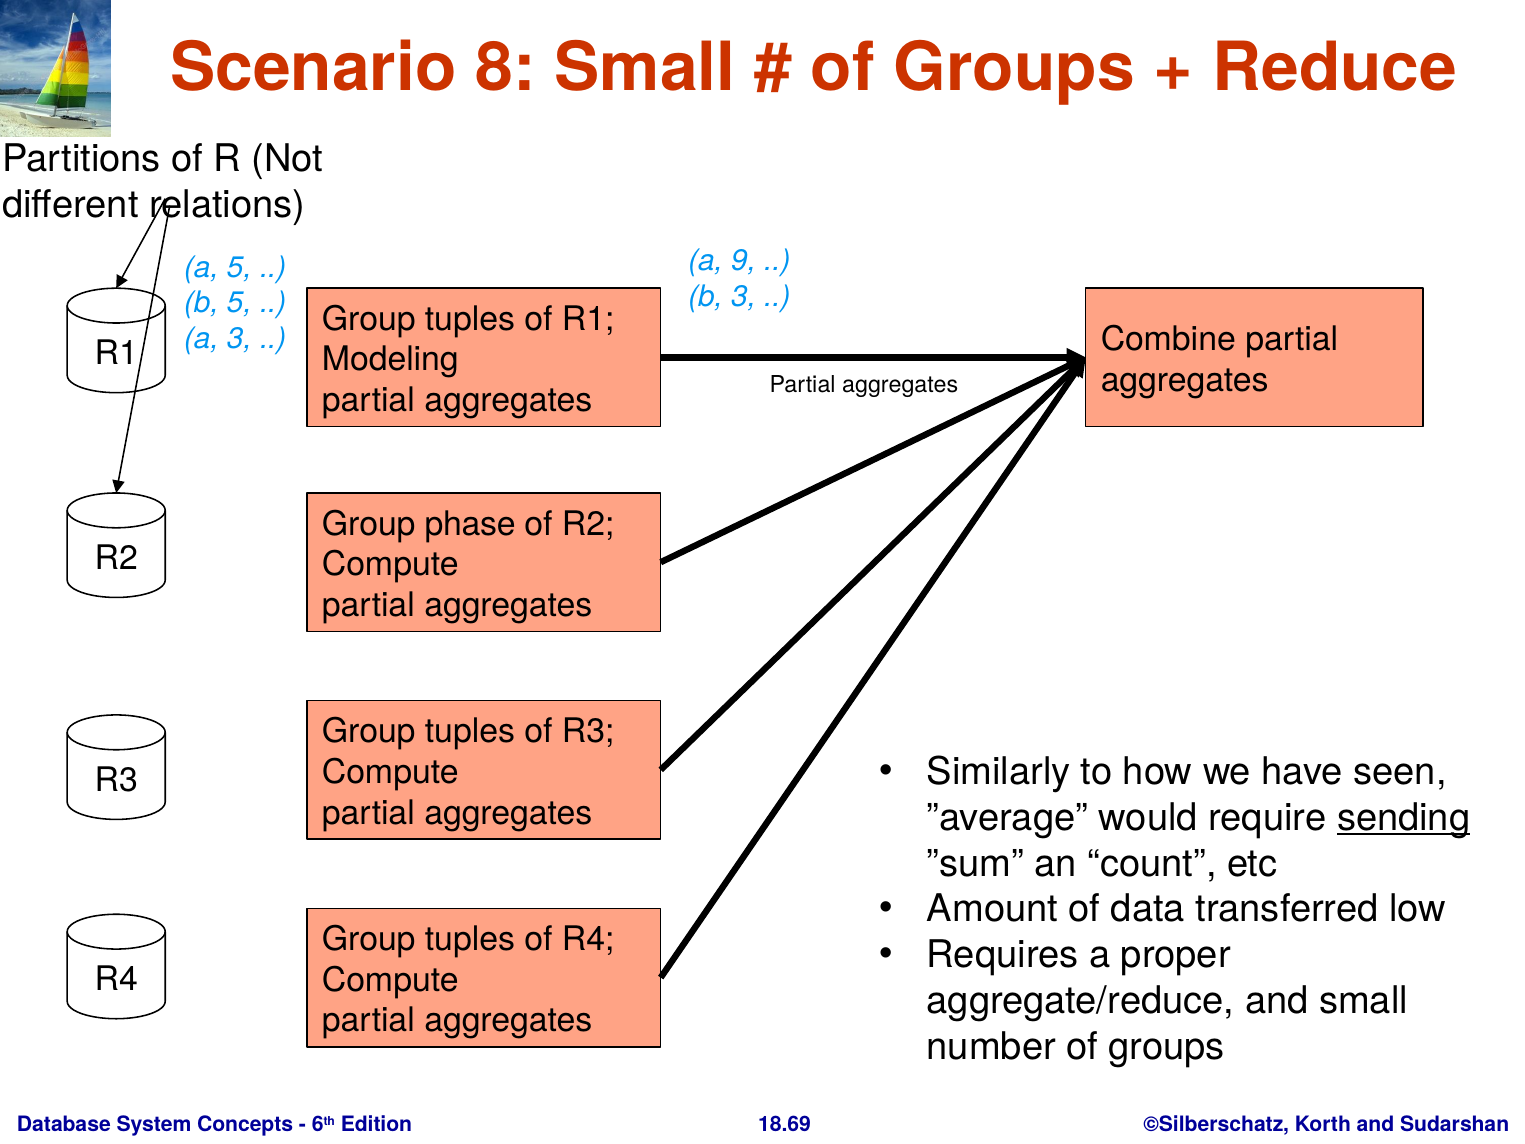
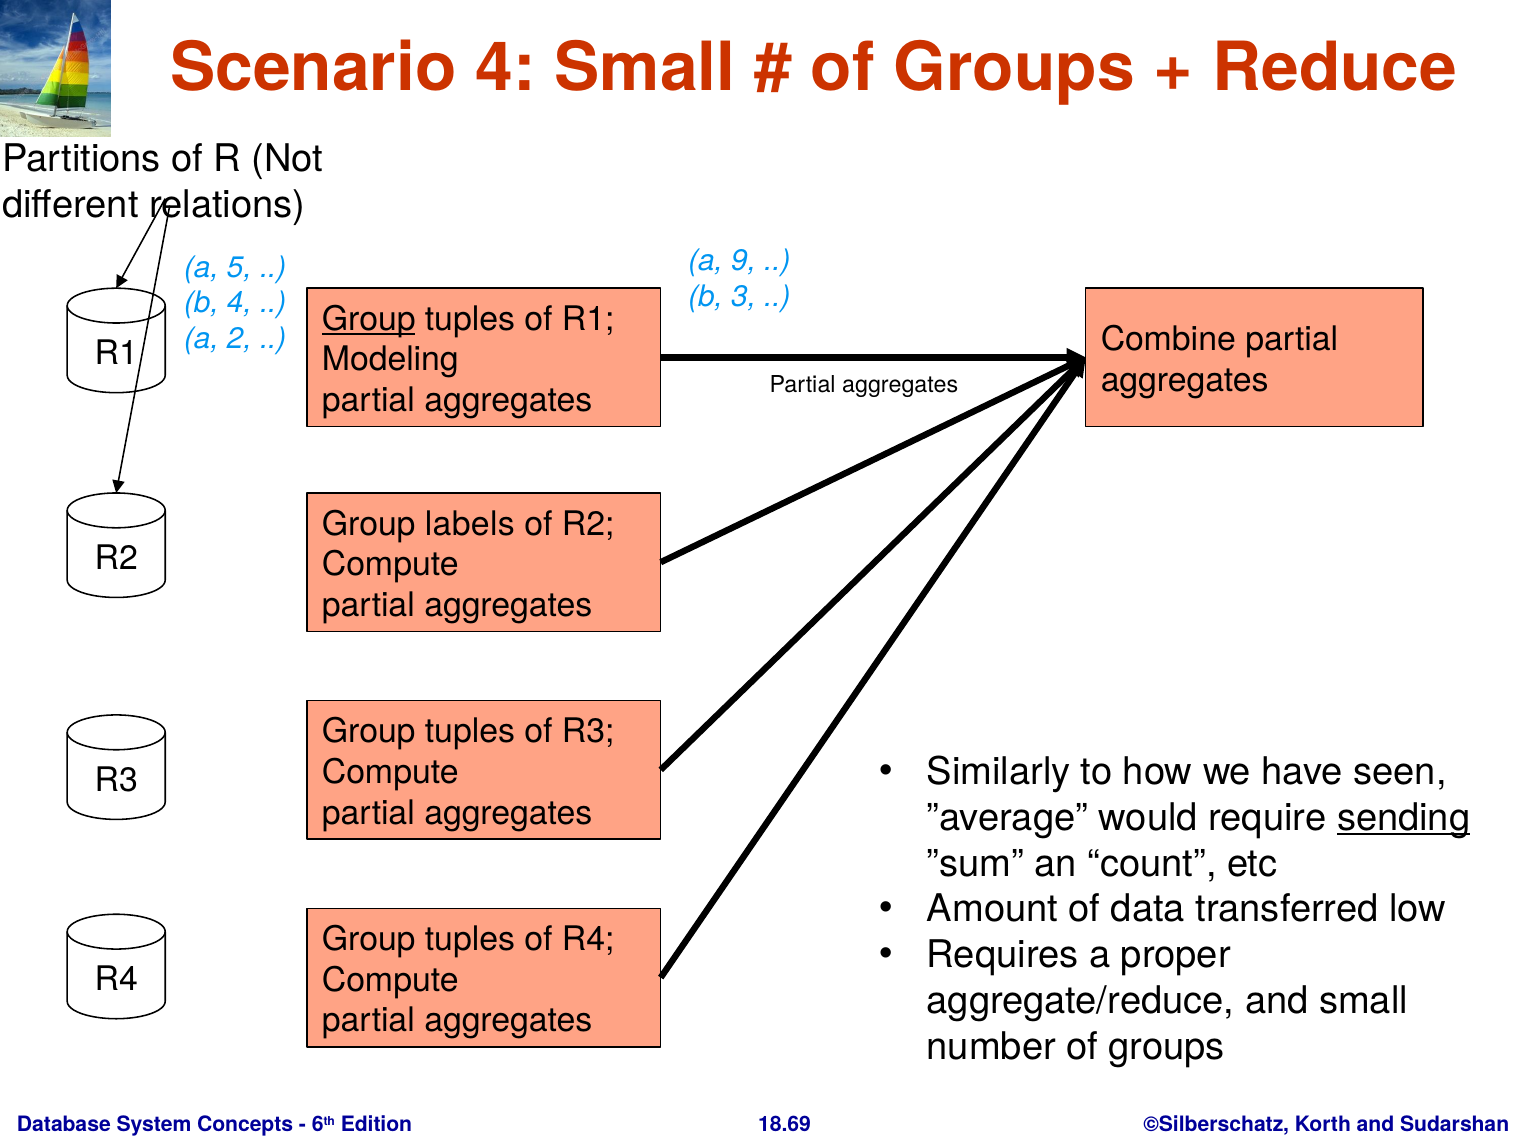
Scenario 8: 8 -> 4 (506, 68)
b 5: 5 -> 4 (239, 303)
Group underline: none -> present (369, 319)
a 3: 3 -> 2 (239, 339)
phase: phase -> labels (470, 524)
